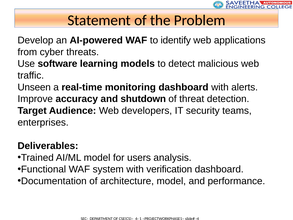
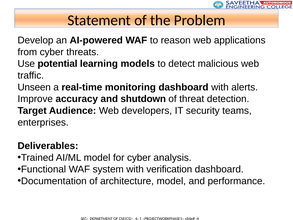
identify: identify -> reason (176, 40)
software: software -> potential (58, 64)
for users: users -> cyber (139, 157)
